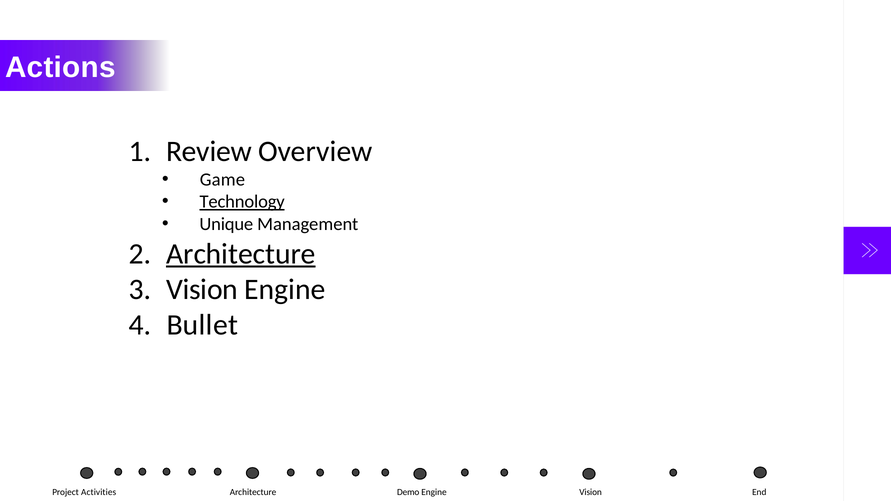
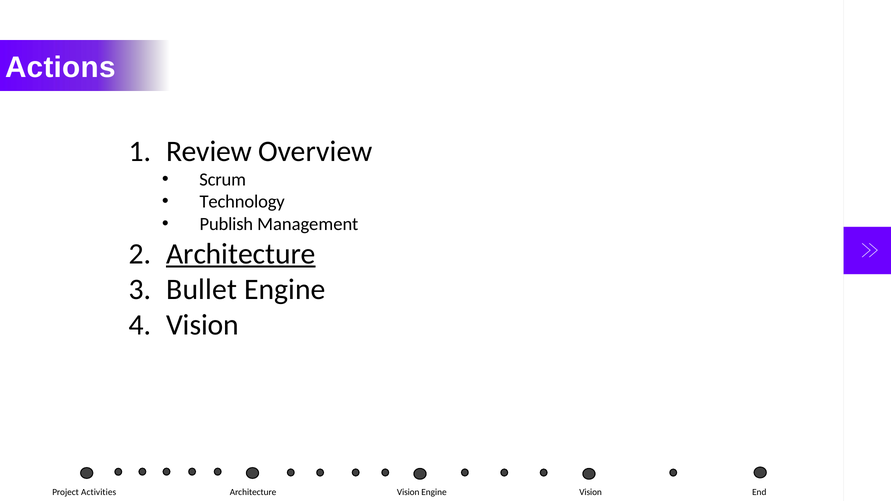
Game: Game -> Scrum (223, 180)
Technology underline: present -> none (242, 202)
Unique: Unique -> Publish (226, 224)
Vision: Vision -> Bullet (202, 289)
Bullet: Bullet -> Vision (202, 325)
Architecture Demo: Demo -> Vision (408, 492)
